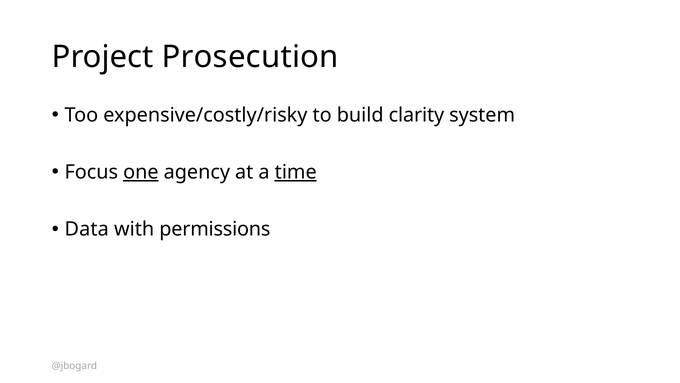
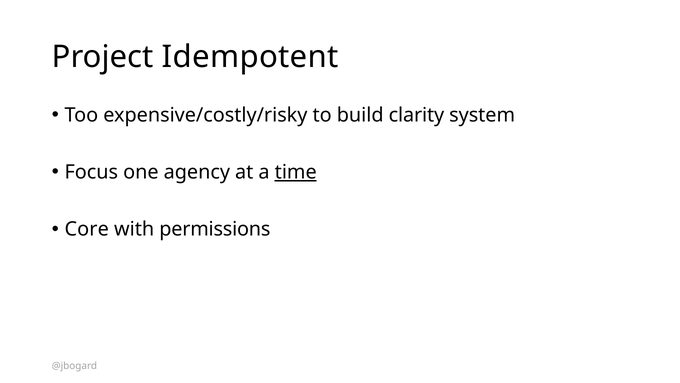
Prosecution: Prosecution -> Idempotent (250, 57)
one underline: present -> none (141, 172)
Data: Data -> Core (87, 229)
